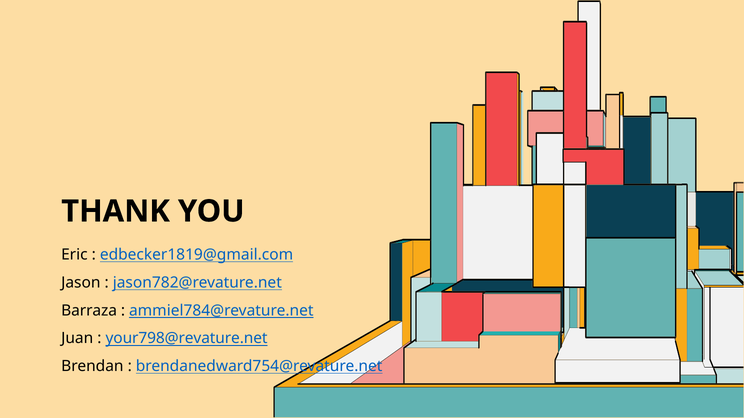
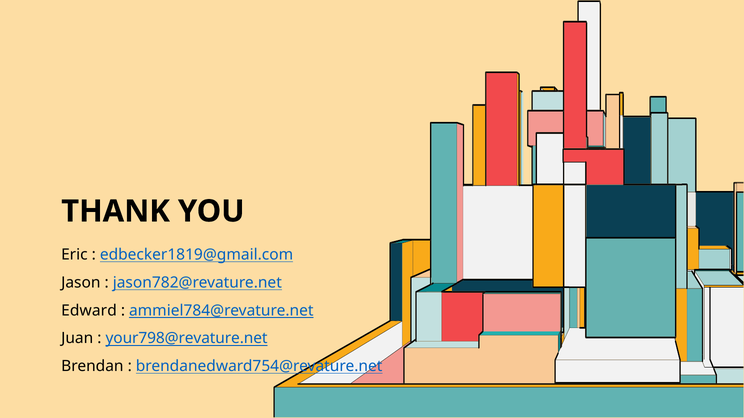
Barraza: Barraza -> Edward (89, 311)
